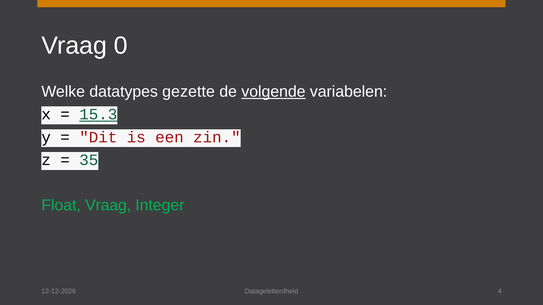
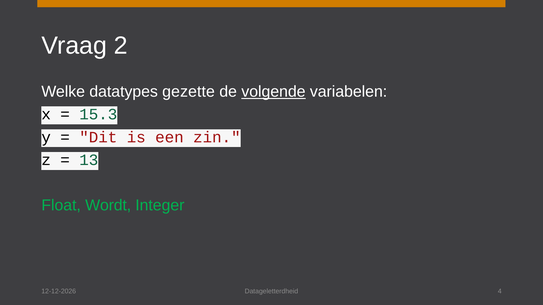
0: 0 -> 2 (121, 46)
15.3 underline: present -> none (98, 115)
35: 35 -> 13 (89, 160)
Float Vraag: Vraag -> Wordt (108, 206)
